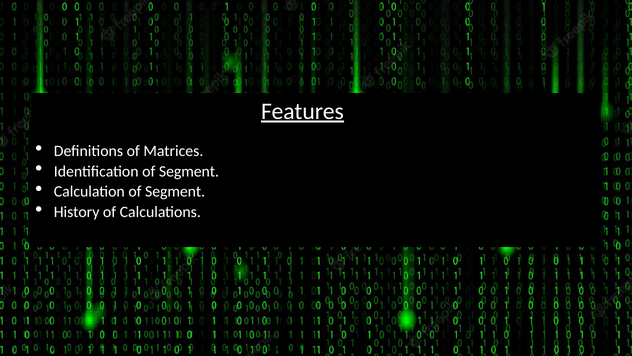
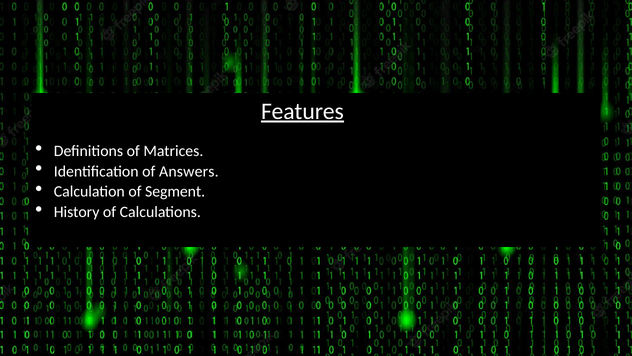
Identification of Segment: Segment -> Answers (189, 171)
